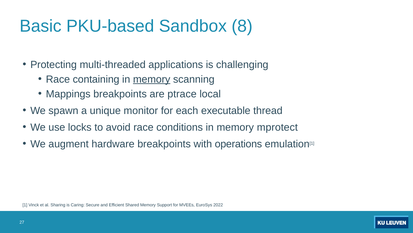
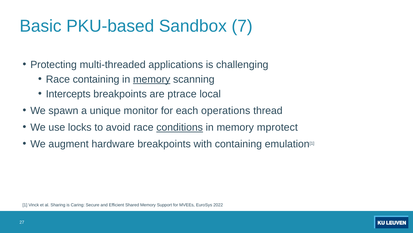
8: 8 -> 7 (242, 26)
Mappings: Mappings -> Intercepts (68, 94)
executable: executable -> operations (226, 110)
conditions underline: none -> present (180, 127)
with operations: operations -> containing (238, 144)
